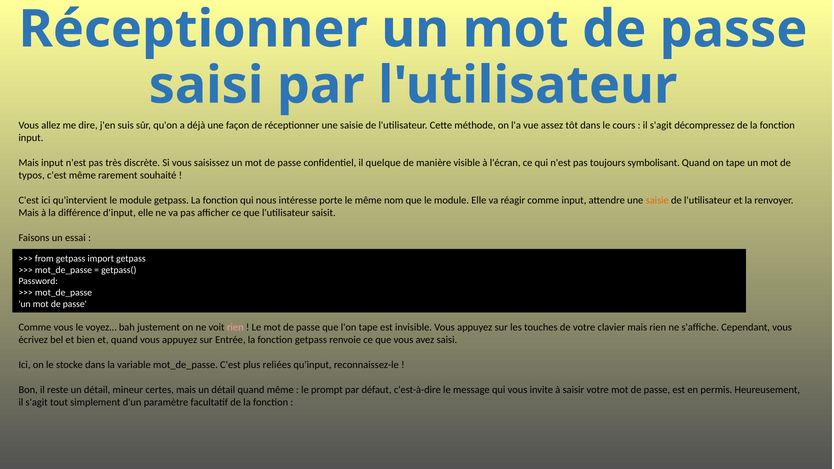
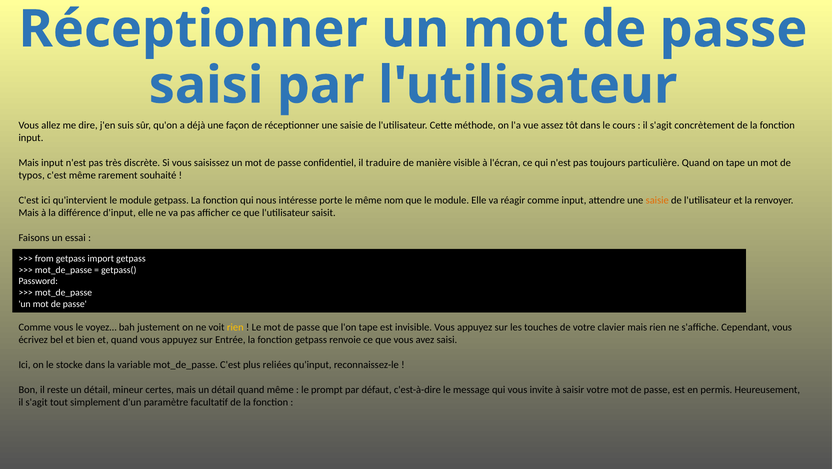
décompressez: décompressez -> concrètement (705, 125)
quelque: quelque -> traduire (383, 163)
symbolisant: symbolisant -> particulière (654, 163)
rien colour: pink -> yellow (235, 327)
